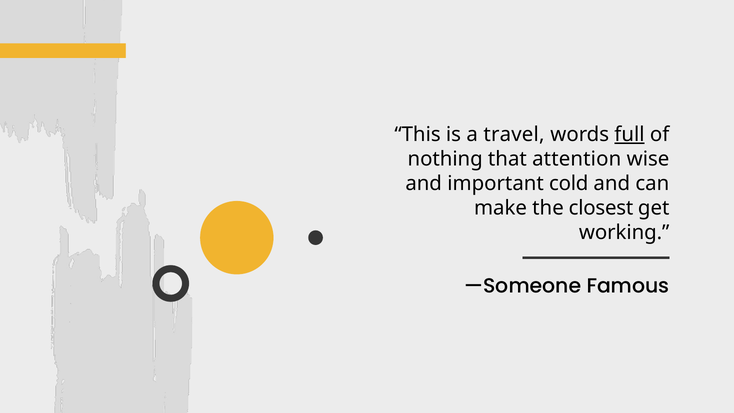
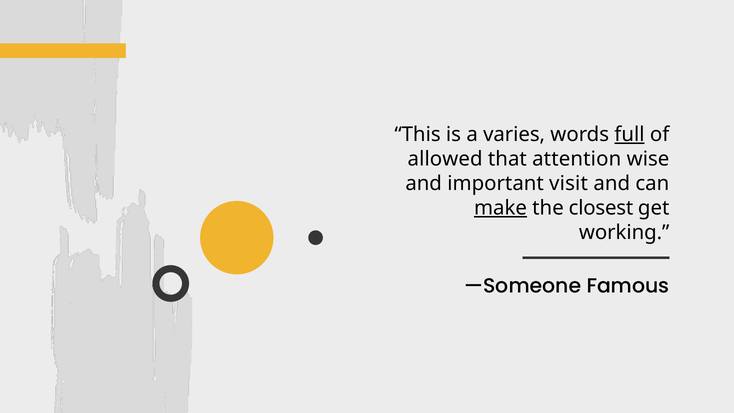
travel: travel -> varies (514, 134)
nothing: nothing -> allowed (445, 159)
cold: cold -> visit (569, 183)
make underline: none -> present (500, 208)
